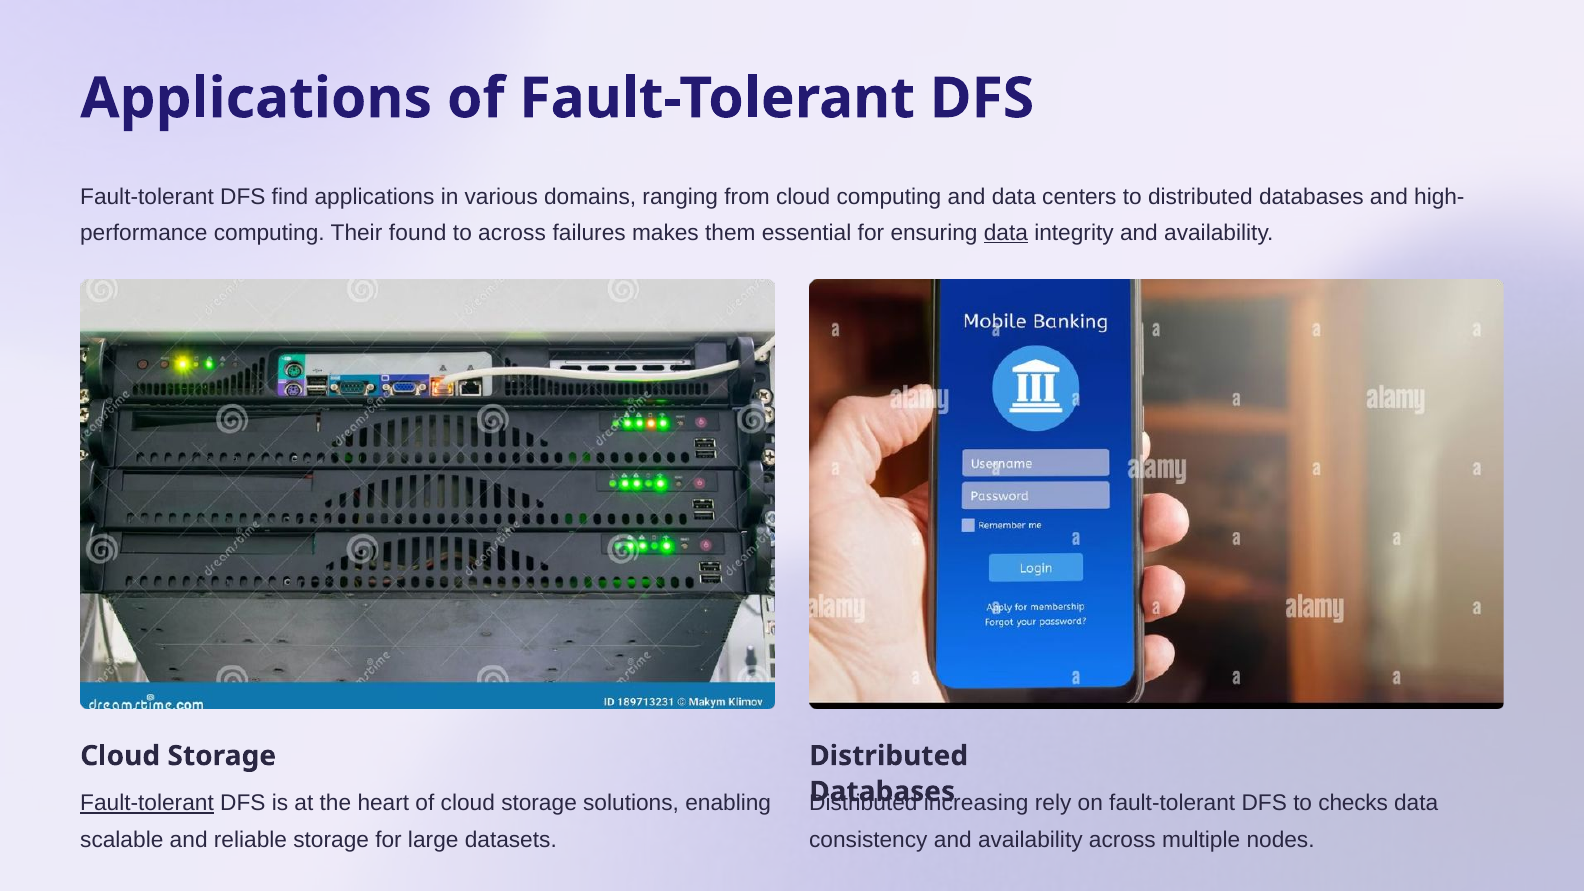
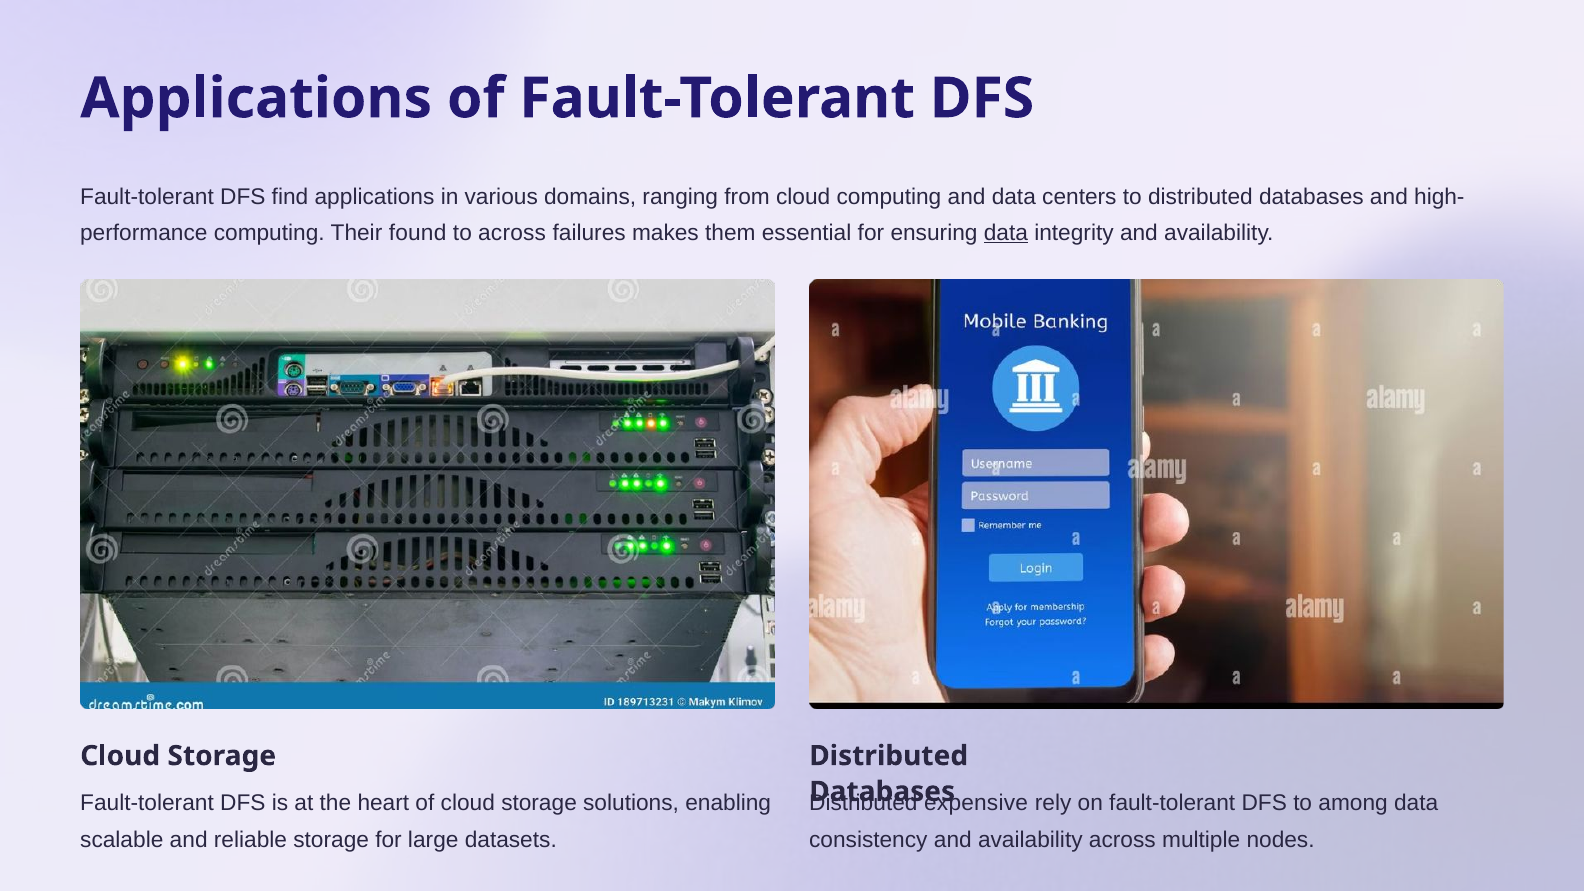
Fault-tolerant underline: present -> none (147, 803)
increasing: increasing -> expensive (976, 803)
checks: checks -> among (1353, 803)
